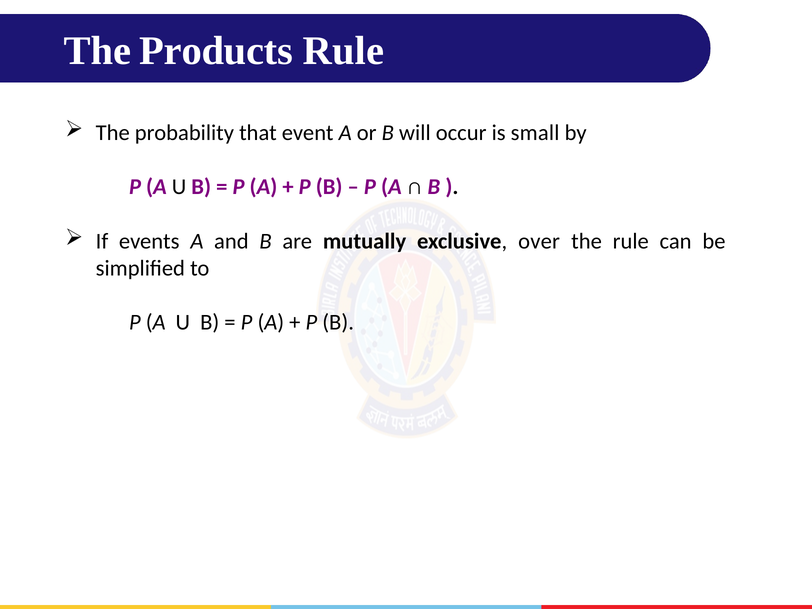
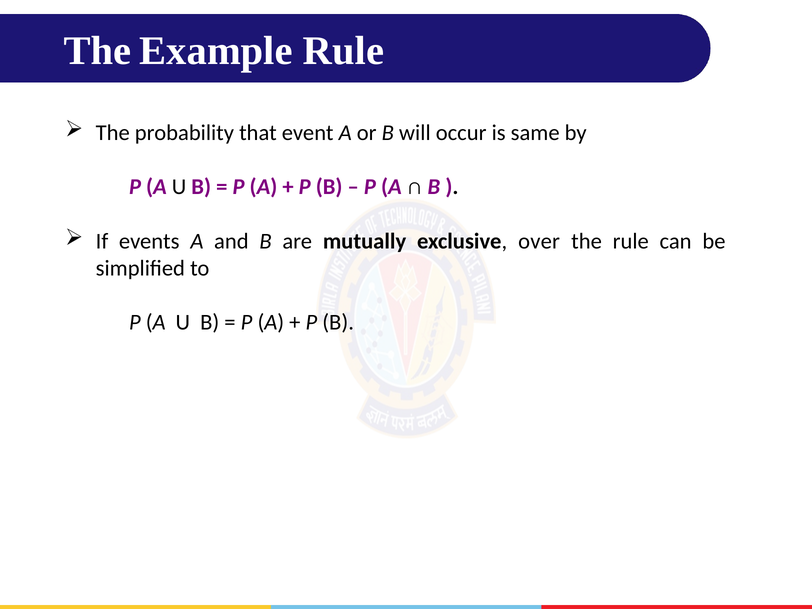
Products: Products -> Example (216, 51)
small: small -> same (535, 133)
